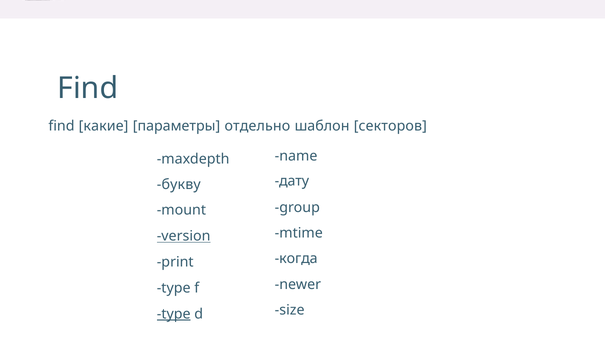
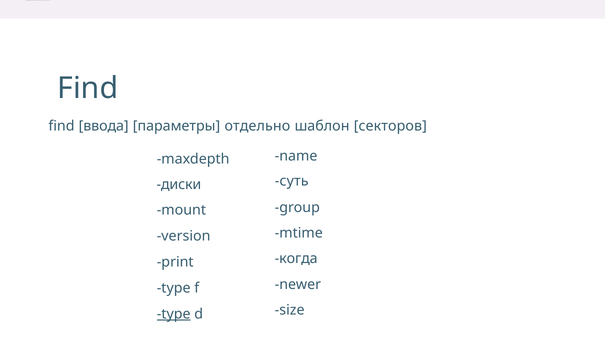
какие: какие -> ввода (104, 126)
дату: дату -> суть (292, 181)
букву: букву -> диски (179, 185)
version underline: present -> none (184, 236)
